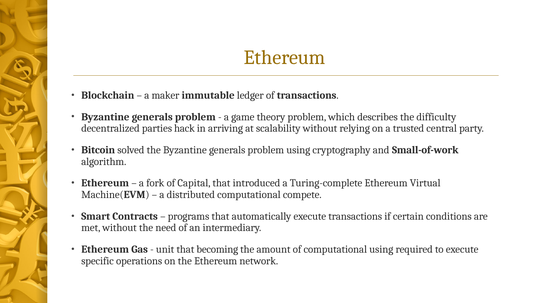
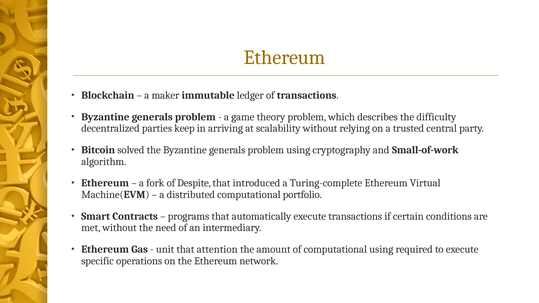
hack: hack -> keep (184, 128)
Capital: Capital -> Despite (194, 183)
compete: compete -> portfolio (302, 195)
becoming: becoming -> attention (217, 250)
